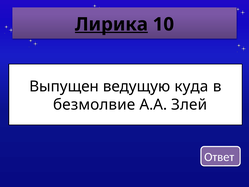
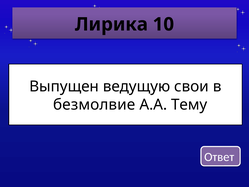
Лирика underline: present -> none (111, 24)
куда: куда -> свои (191, 86)
Злей: Злей -> Тему (189, 105)
